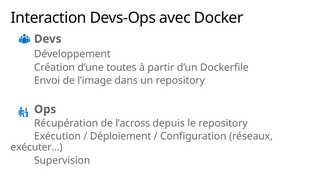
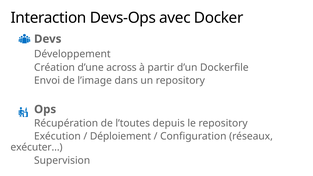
toutes: toutes -> across (121, 68)
l’across: l’across -> l’toutes (133, 123)
